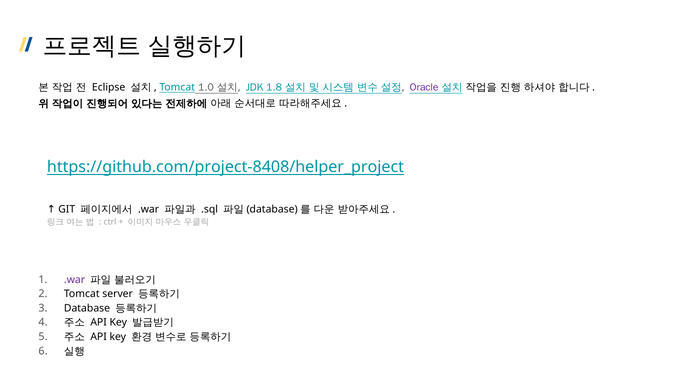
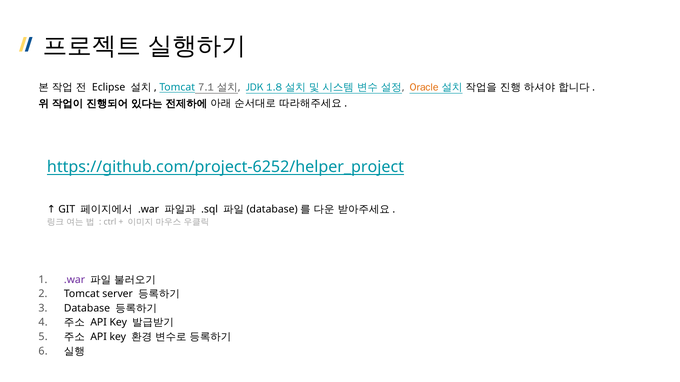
1.0: 1.0 -> 7.1 (206, 87)
Oracle colour: purple -> orange (424, 87)
https://github.com/project-8408/helper_project: https://github.com/project-8408/helper_project -> https://github.com/project-6252/helper_project (225, 167)
